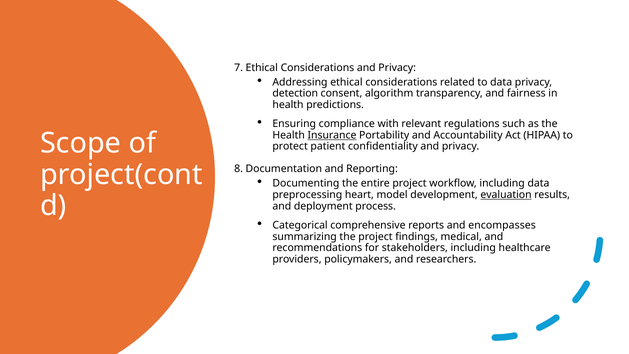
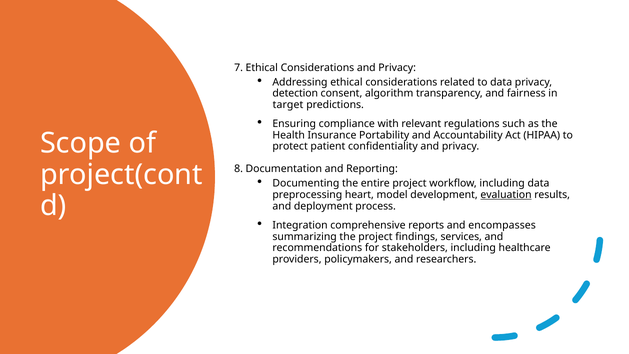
health: health -> target (288, 105)
Insurance underline: present -> none (332, 135)
Categorical: Categorical -> Integration (300, 225)
medical: medical -> services (461, 236)
